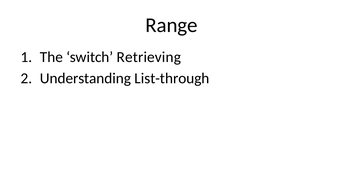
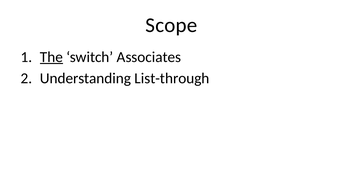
Range: Range -> Scope (171, 25)
The underline: none -> present (51, 57)
Retrieving: Retrieving -> Associates (149, 57)
